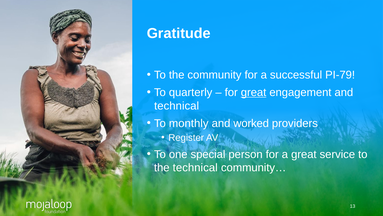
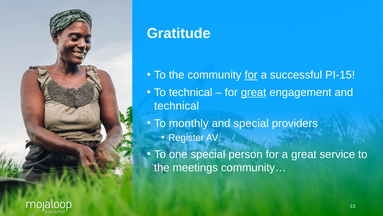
for underline: none -> present (251, 75)
PI-79: PI-79 -> PI-15 (340, 75)
To quarterly: quarterly -> technical (191, 92)
and worked: worked -> special (251, 123)
the technical: technical -> meetings (195, 167)
